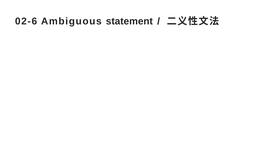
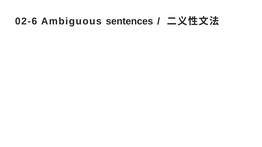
statement: statement -> sentences (129, 21)
